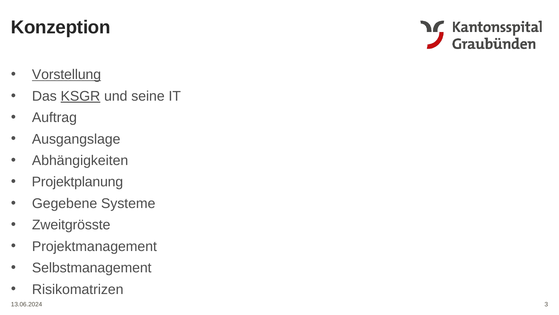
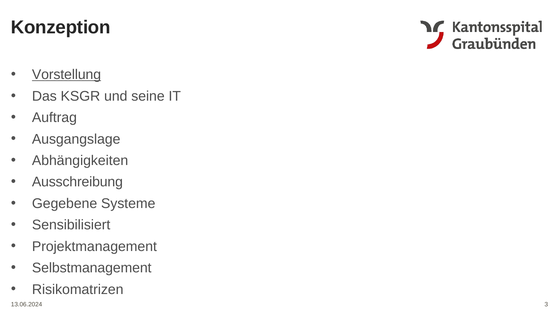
KSGR underline: present -> none (80, 96)
Projektplanung: Projektplanung -> Ausschreibung (77, 182)
Zweitgrösste: Zweitgrösste -> Sensibilisiert (71, 225)
